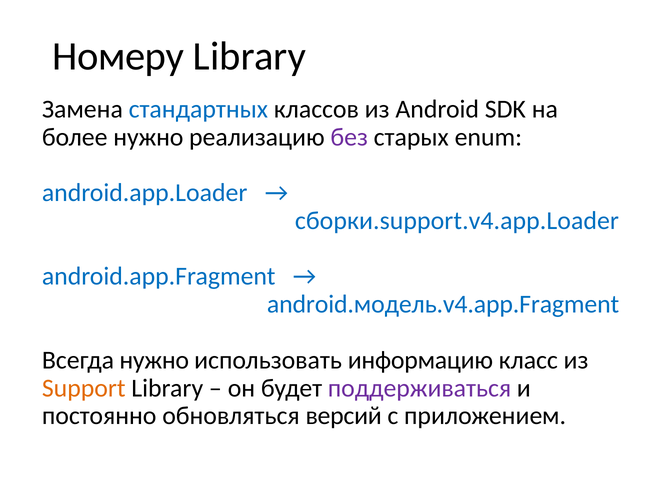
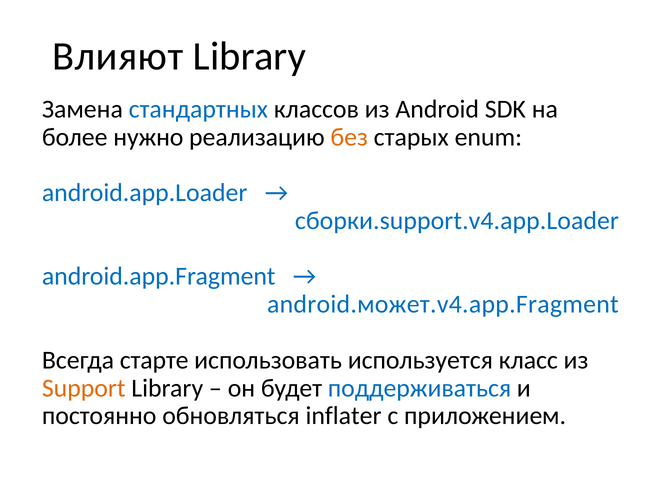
Номеру: Номеру -> Влияют (118, 56)
без colour: purple -> orange (349, 137)
android.модель.v4.app.Fragment: android.модель.v4.app.Fragment -> android.может.v4.app.Fragment (443, 304)
Всегда нужно: нужно -> старте (154, 360)
информацию: информацию -> используется (420, 360)
поддерживаться colour: purple -> blue (419, 388)
версий: версий -> inflater (344, 416)
